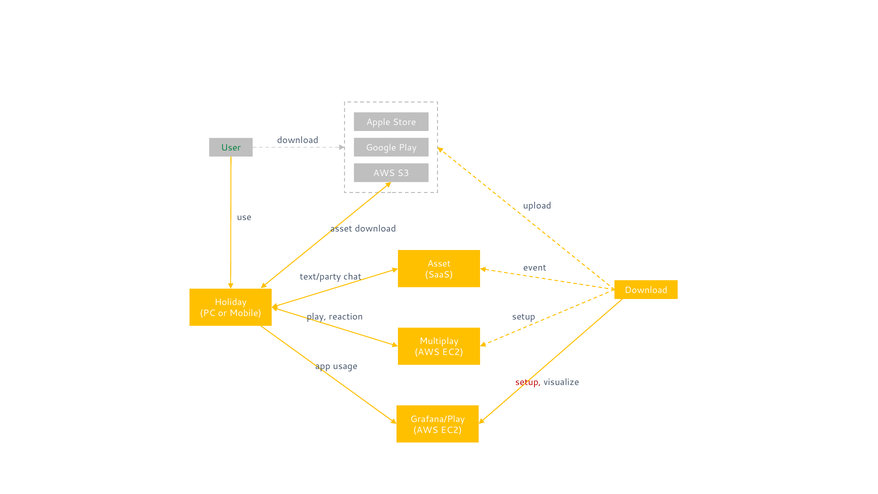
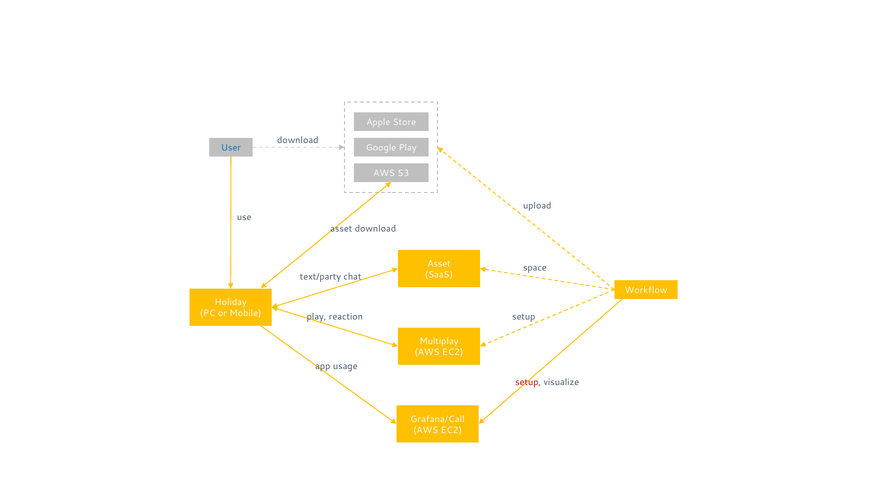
User colour: green -> blue (231, 148)
event: event -> space (535, 268)
Download: Download -> Workflow (646, 290)
Grafana/Play: Grafana/Play -> Grafana/Call (438, 419)
